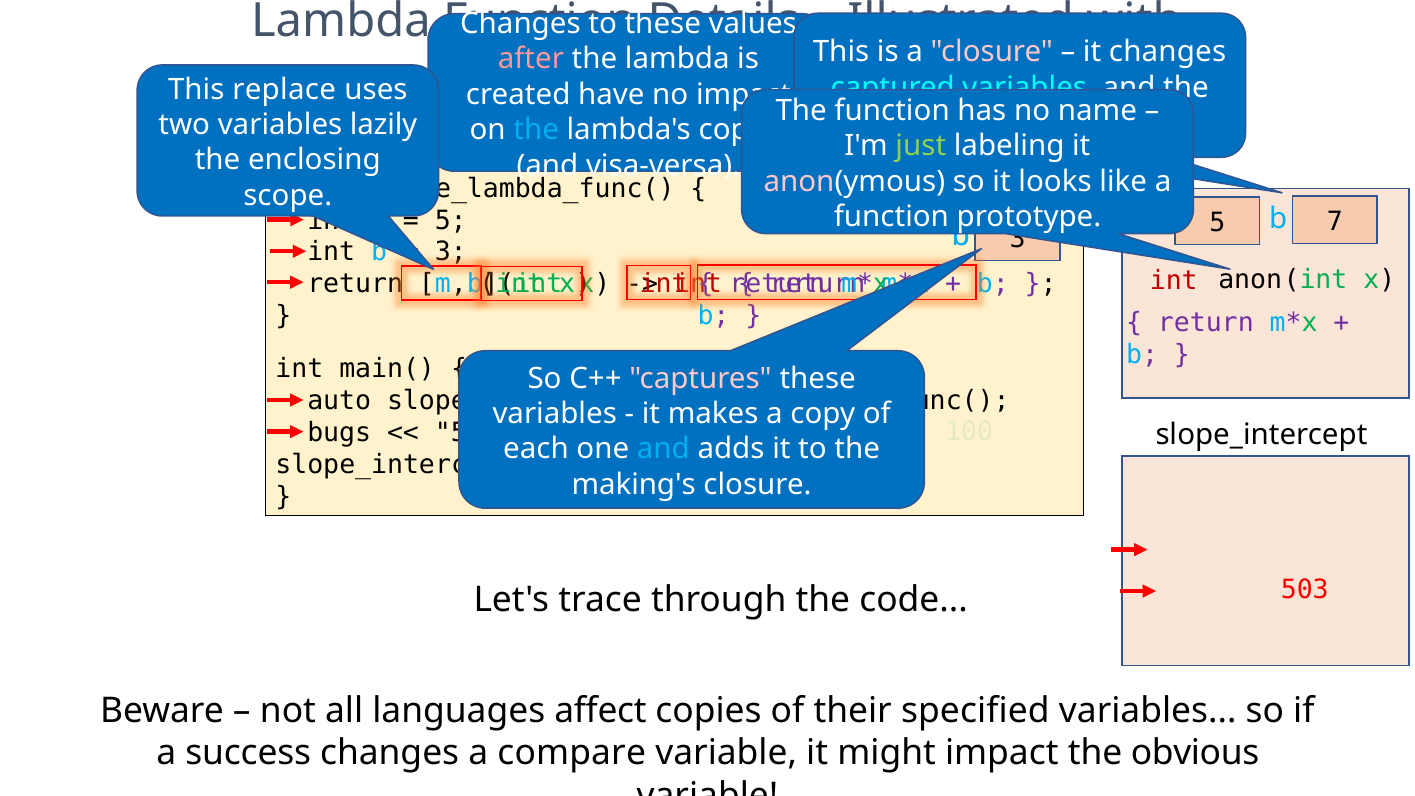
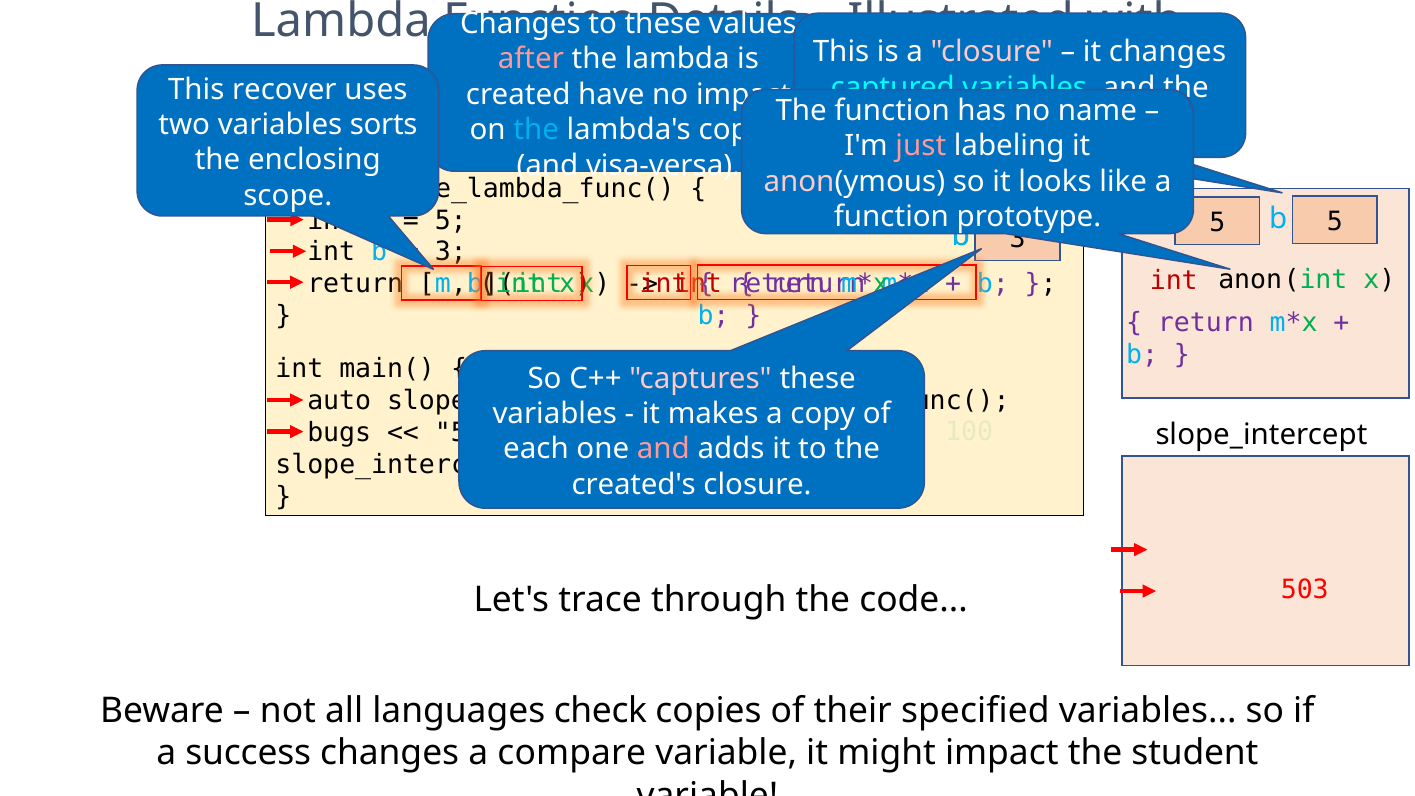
replace: replace -> recover (284, 89)
lazily: lazily -> sorts (384, 125)
just colour: light green -> pink (921, 146)
7: 7 -> 5 (1335, 222)
and colour: light blue -> pink (663, 449)
making's: making's -> created's (634, 485)
affect: affect -> check (600, 710)
obvious: obvious -> student (1195, 753)
